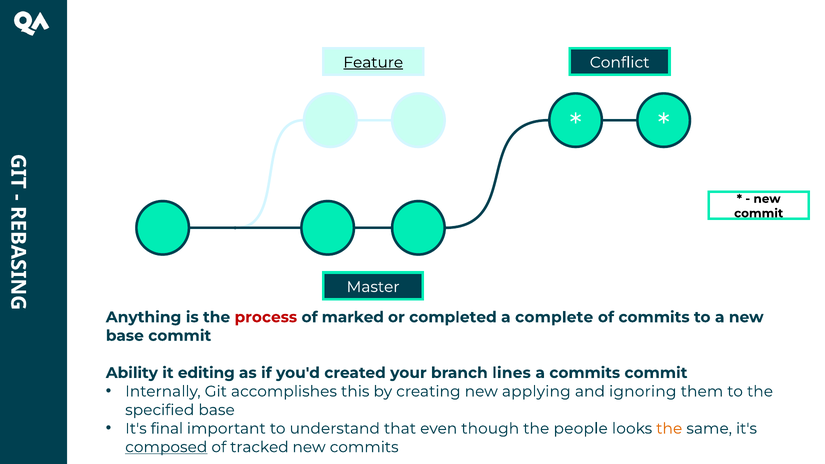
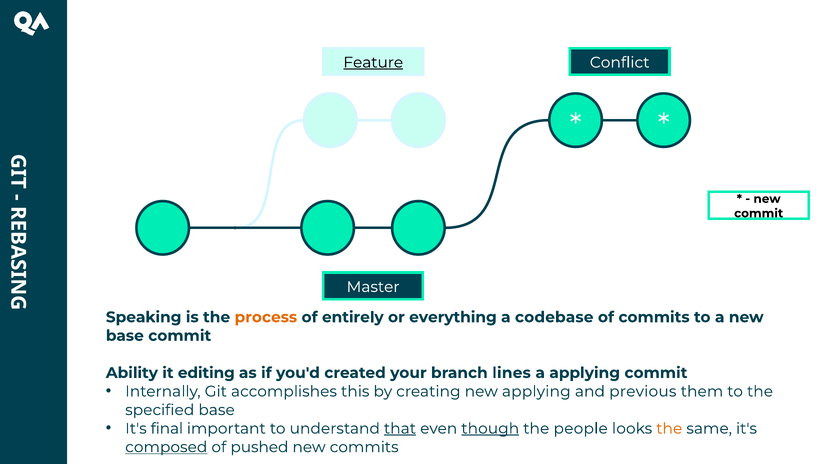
Anything: Anything -> Speaking (144, 317)
process colour: red -> orange (266, 317)
marked: marked -> entirely (353, 317)
completed: completed -> everything (453, 317)
complete: complete -> codebase (554, 317)
a commits: commits -> applying (585, 373)
ignoring: ignoring -> previous (643, 391)
that underline: none -> present (400, 429)
though underline: none -> present (490, 429)
tracked: tracked -> pushed (259, 447)
